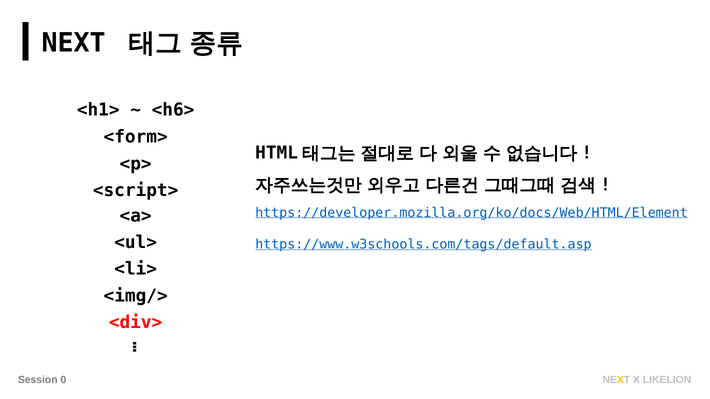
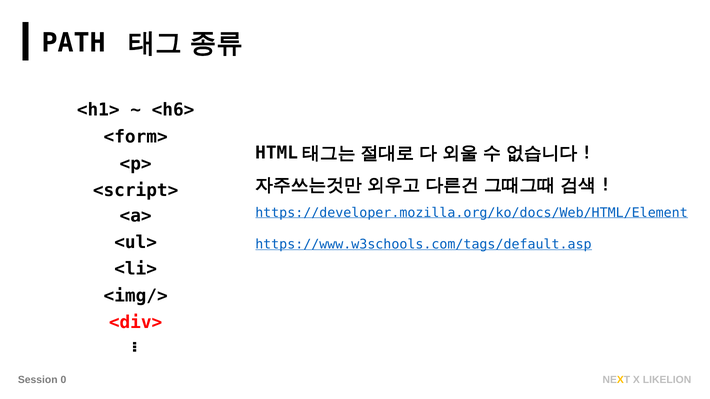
NEXT: NEXT -> PATH (74, 43)
